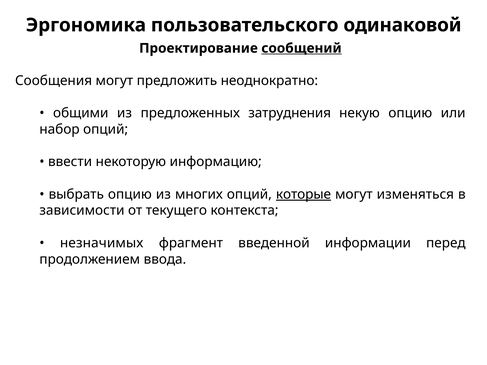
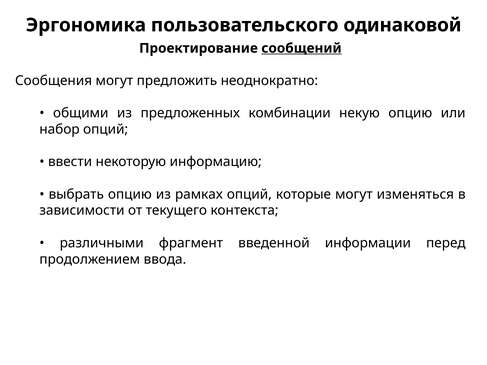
затруднения: затруднения -> комбинации (290, 113)
многих: многих -> рамках (199, 194)
которые underline: present -> none (303, 194)
незначимых: незначимых -> различными (102, 243)
